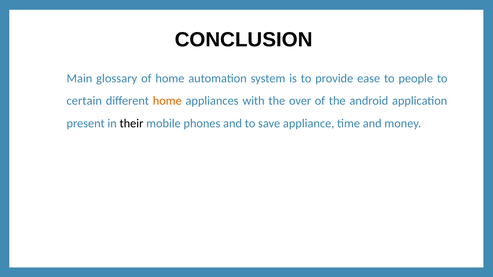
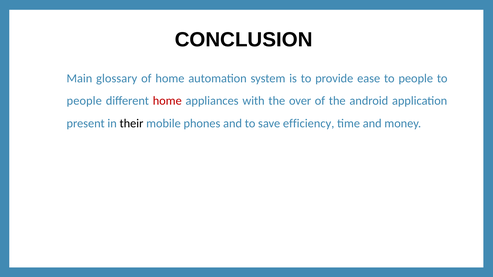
certain: certain -> people (84, 101)
home colour: orange -> red (167, 101)
appliance: appliance -> efficiency (309, 124)
